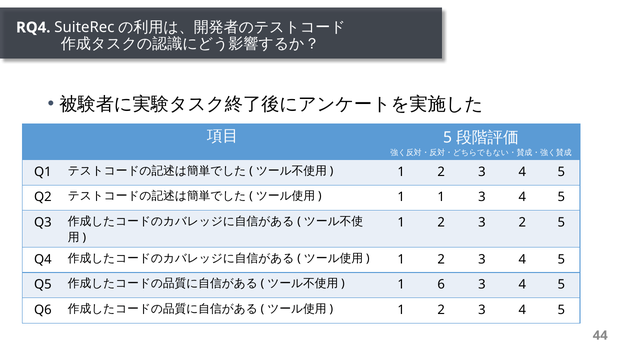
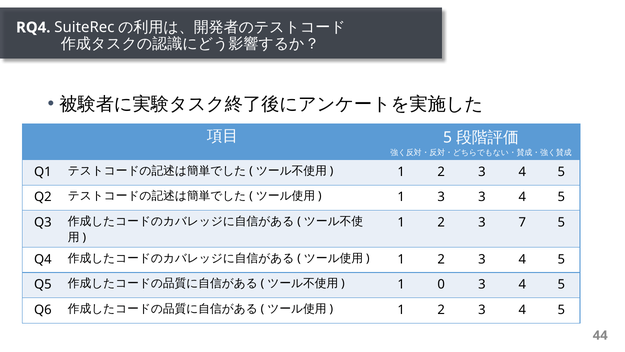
1 1: 1 -> 3 (441, 197)
3 2: 2 -> 7 (522, 222)
6: 6 -> 0 (441, 284)
